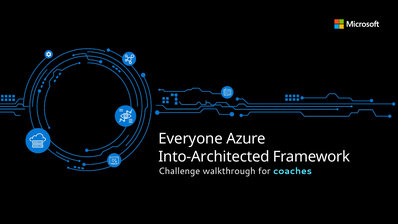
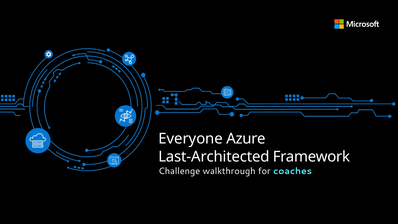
Into-Architected: Into-Architected -> Last-Architected (214, 157)
